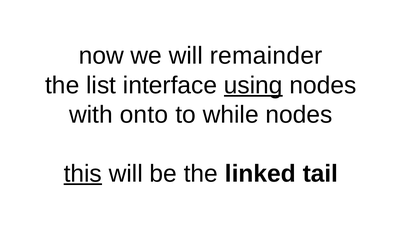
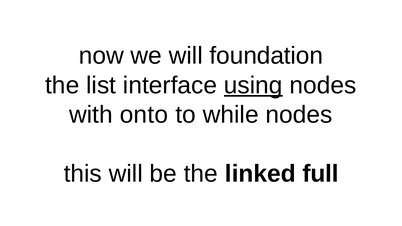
remainder: remainder -> foundation (266, 56)
this underline: present -> none (83, 174)
tail: tail -> full (321, 174)
